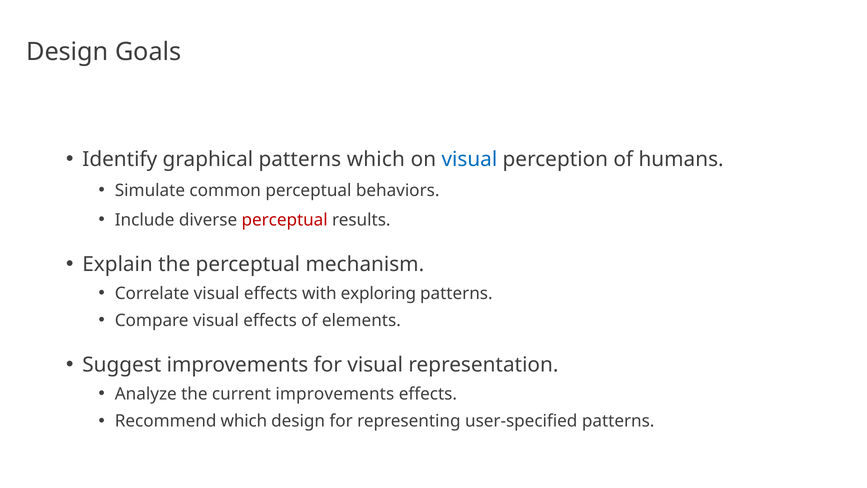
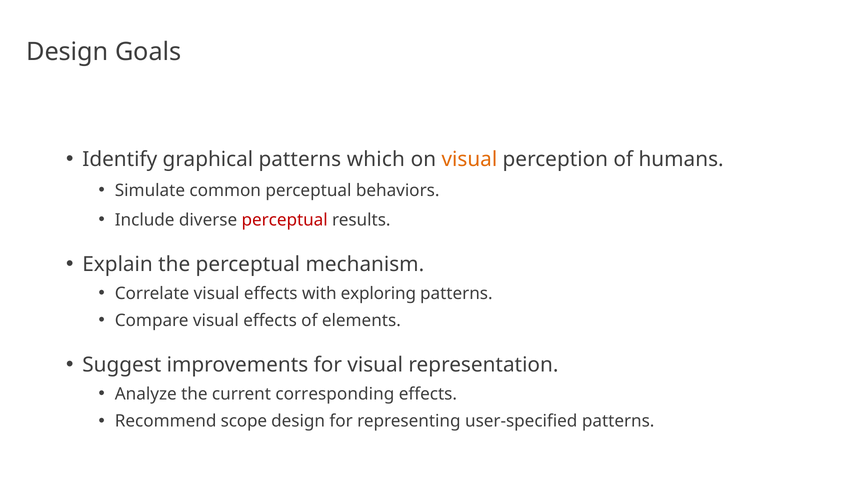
visual colour: blue -> orange (469, 159)
current improvements: improvements -> corresponding (335, 394)
Recommend which: which -> scope (244, 421)
